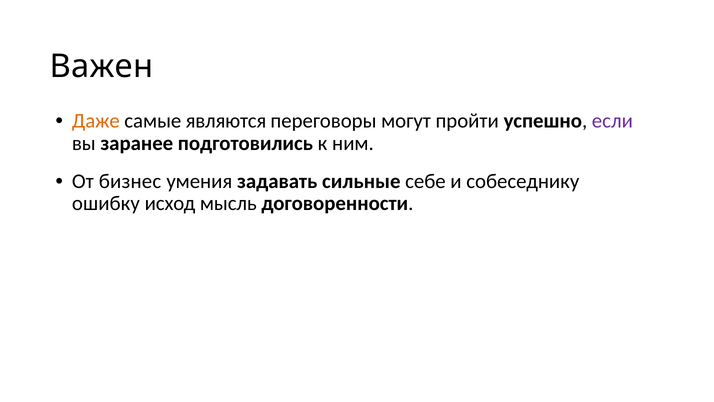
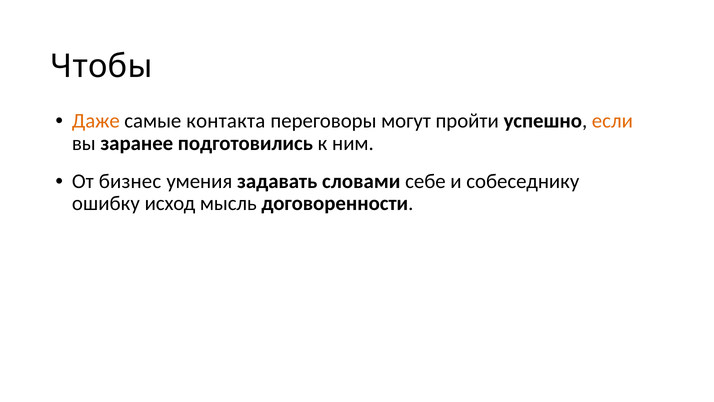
Важен: Важен -> Чтобы (102, 66)
являются: являются -> контакта (226, 121)
если colour: purple -> orange (612, 121)
сильные: сильные -> словами (361, 181)
